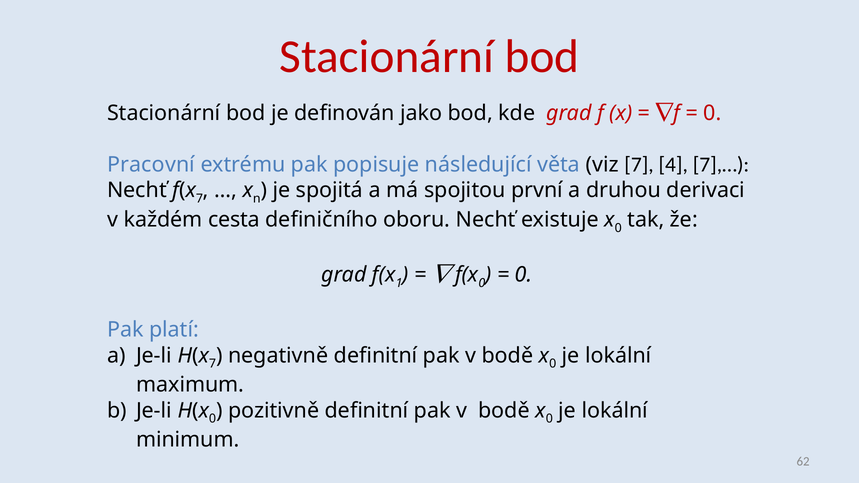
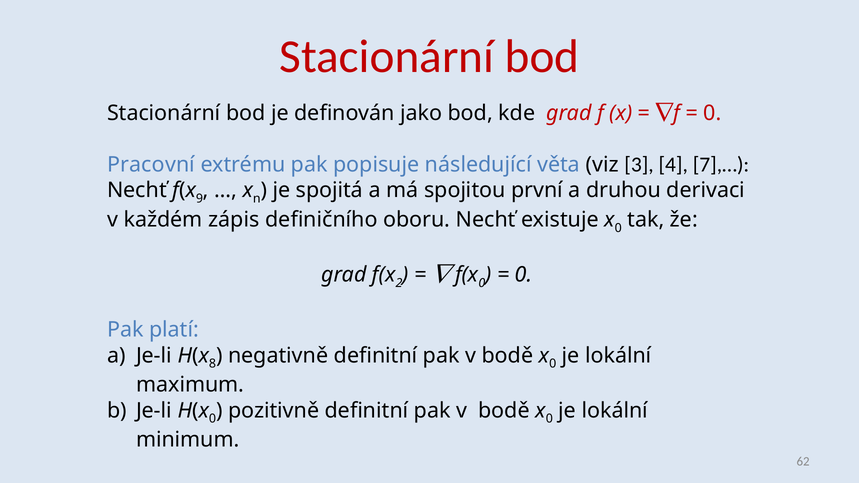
viz 7: 7 -> 3 (639, 165)
7: 7 -> 9 (199, 199)
cesta: cesta -> zápis (234, 220)
1: 1 -> 2 (399, 283)
7: 7 -> 8 (213, 364)
